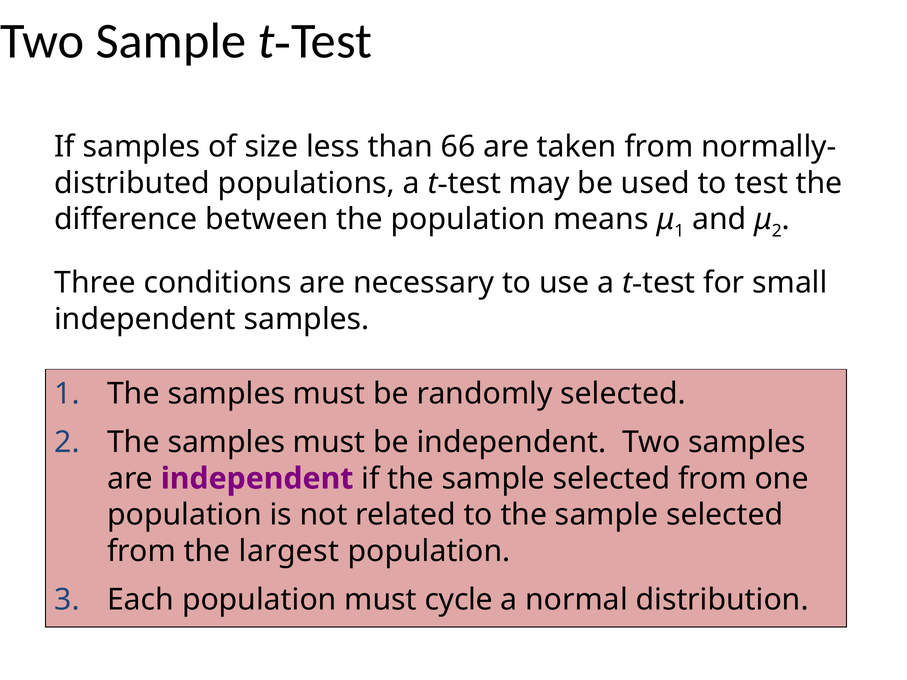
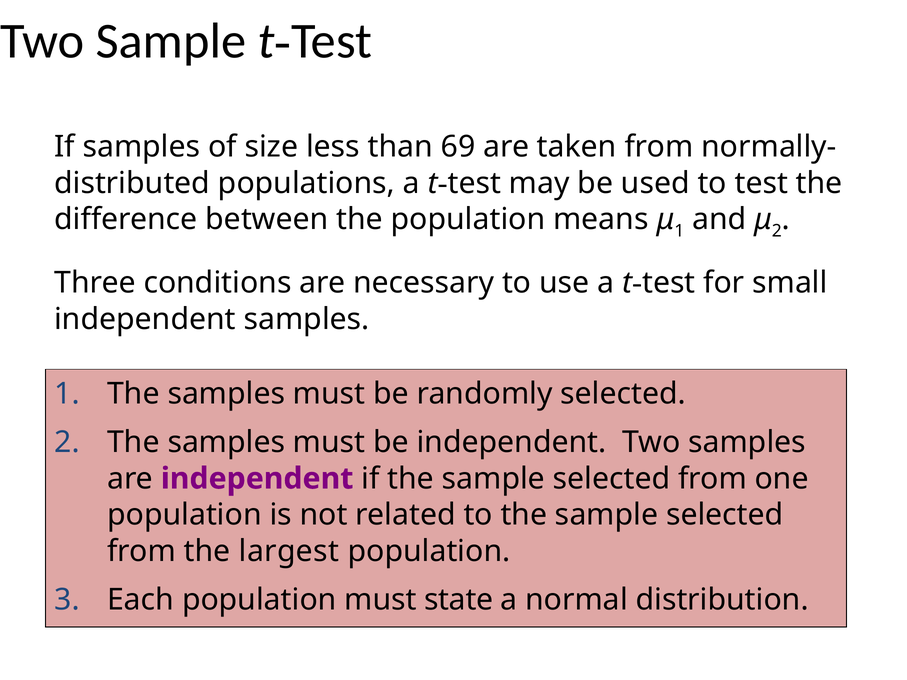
66: 66 -> 69 (458, 147)
cycle: cycle -> state (459, 600)
